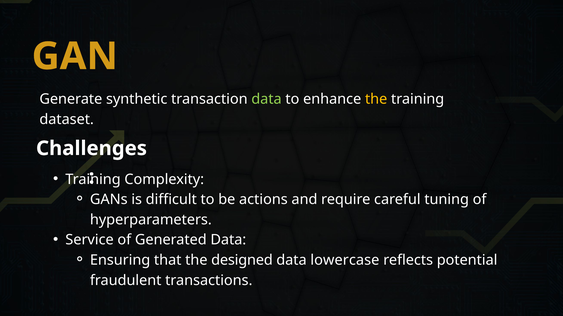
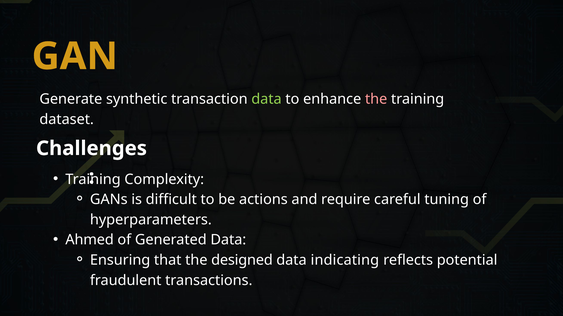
the colour: yellow -> pink (376, 99)
Service: Service -> Ahmed (90, 240)
lowercase: lowercase -> indicating (345, 261)
